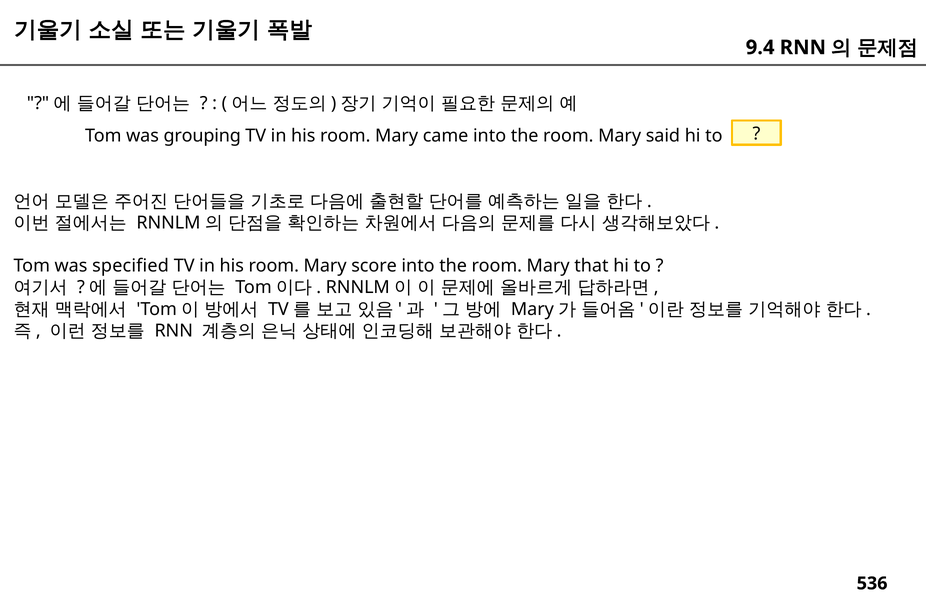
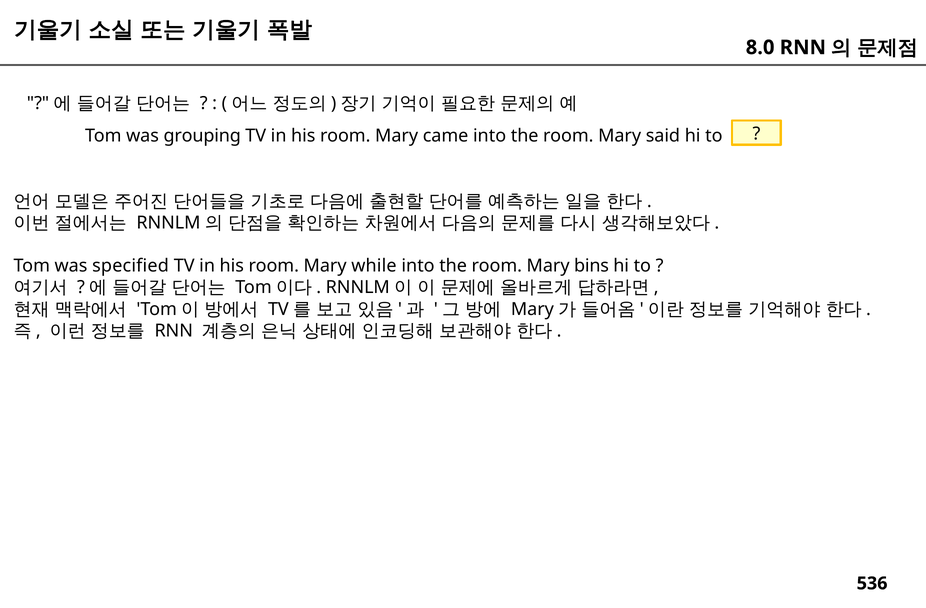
9.4: 9.4 -> 8.0 (760, 47)
score: score -> while (374, 266)
that: that -> bins (591, 266)
